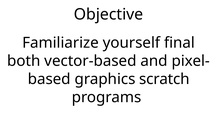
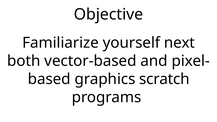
final: final -> next (179, 43)
